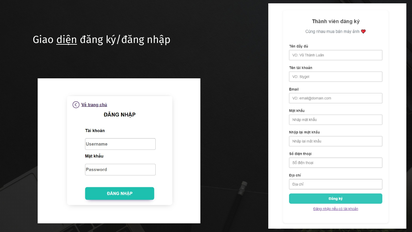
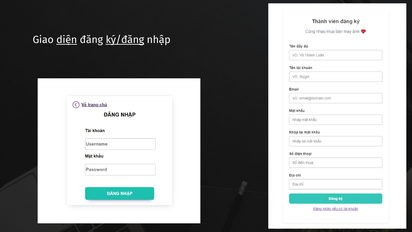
ký/đăng underline: none -> present (125, 40)
